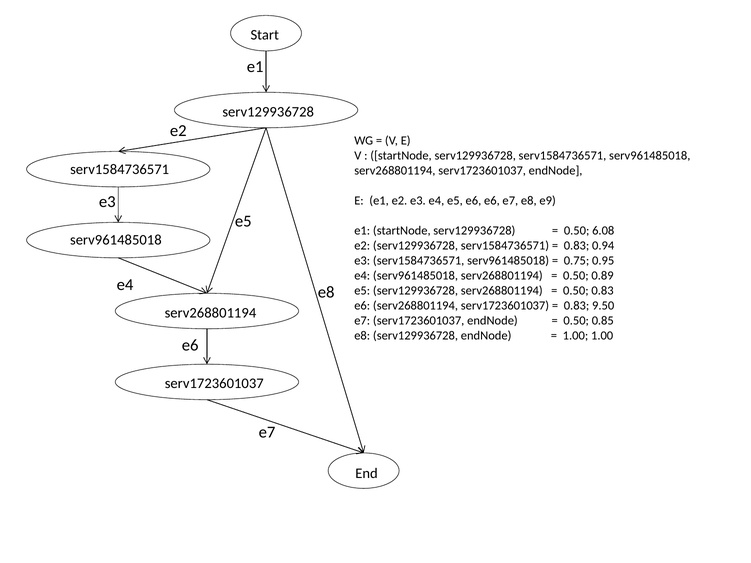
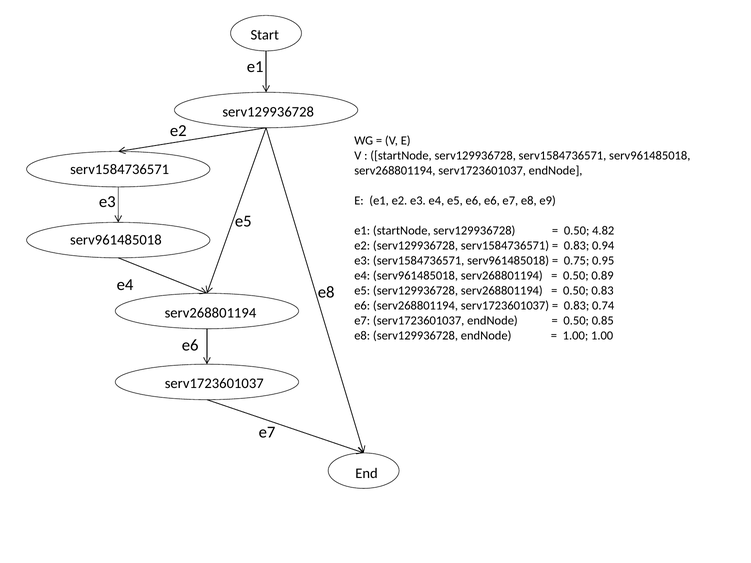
6.08: 6.08 -> 4.82 (603, 231)
9.50: 9.50 -> 0.74 (603, 306)
